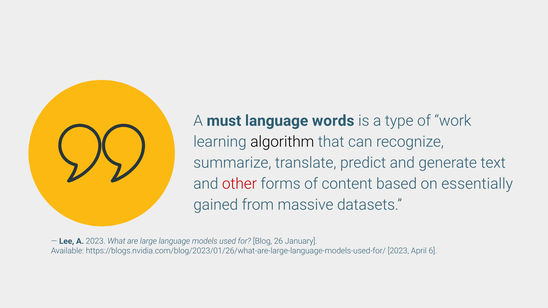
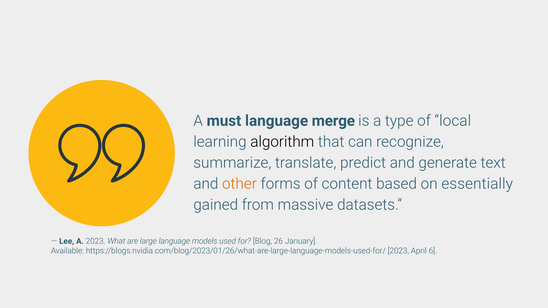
words: words -> merge (333, 121)
work: work -> local (453, 121)
other colour: red -> orange (239, 184)
